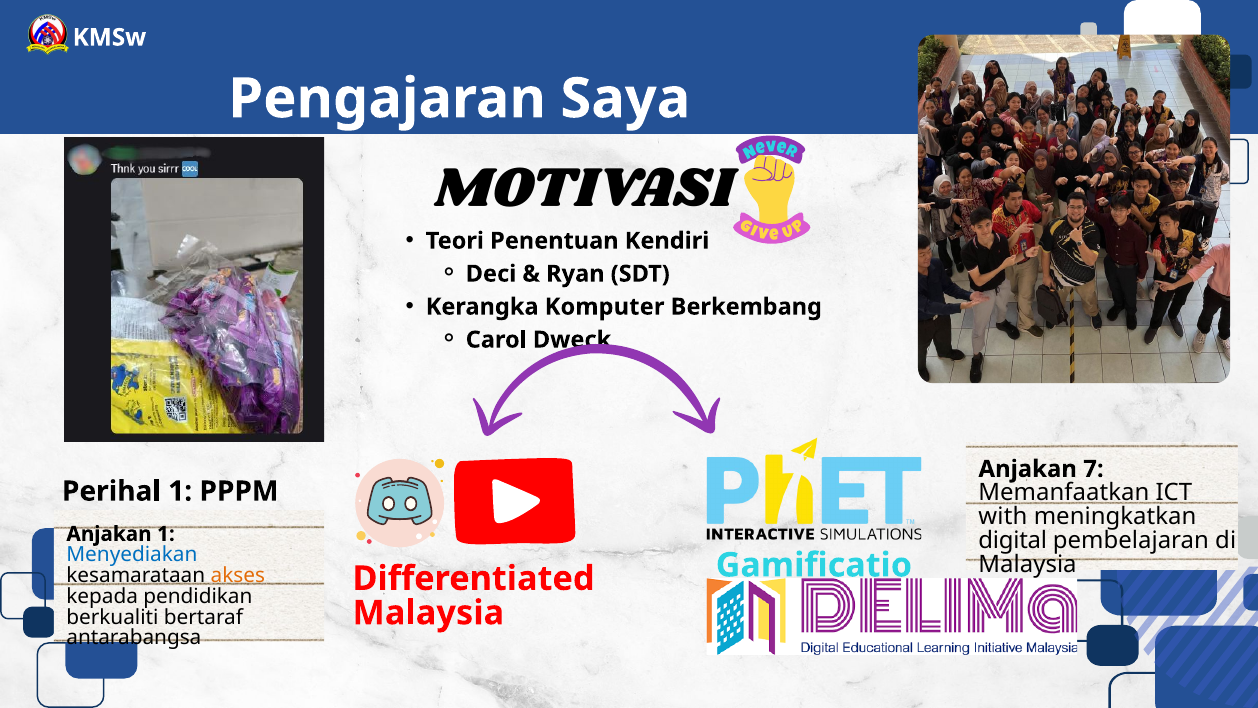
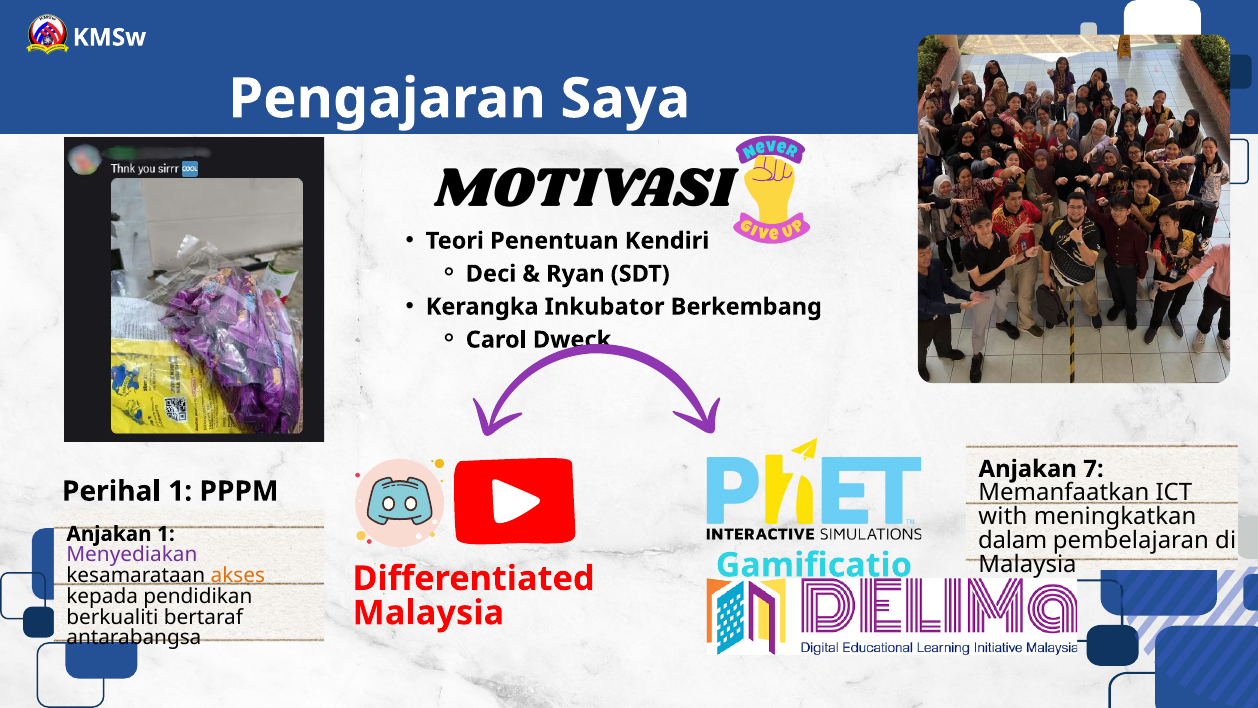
Komputer: Komputer -> Inkubator (605, 307)
digital: digital -> dalam (1013, 541)
Menyediakan colour: blue -> purple (132, 555)
